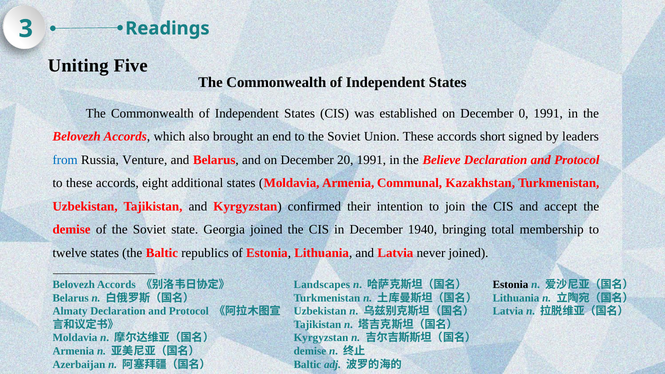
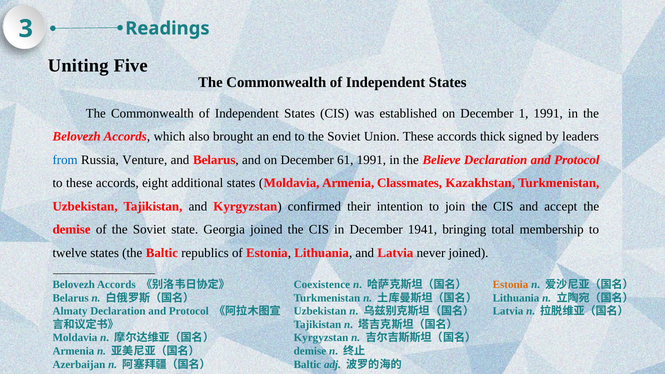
0: 0 -> 1 (524, 113)
short: short -> thick (493, 137)
20: 20 -> 61 (345, 160)
Communal: Communal -> Classmates (410, 183)
1940: 1940 -> 1941 (423, 230)
Landscapes: Landscapes -> Coexistence (322, 285)
Estonia colour: black -> orange (510, 285)
